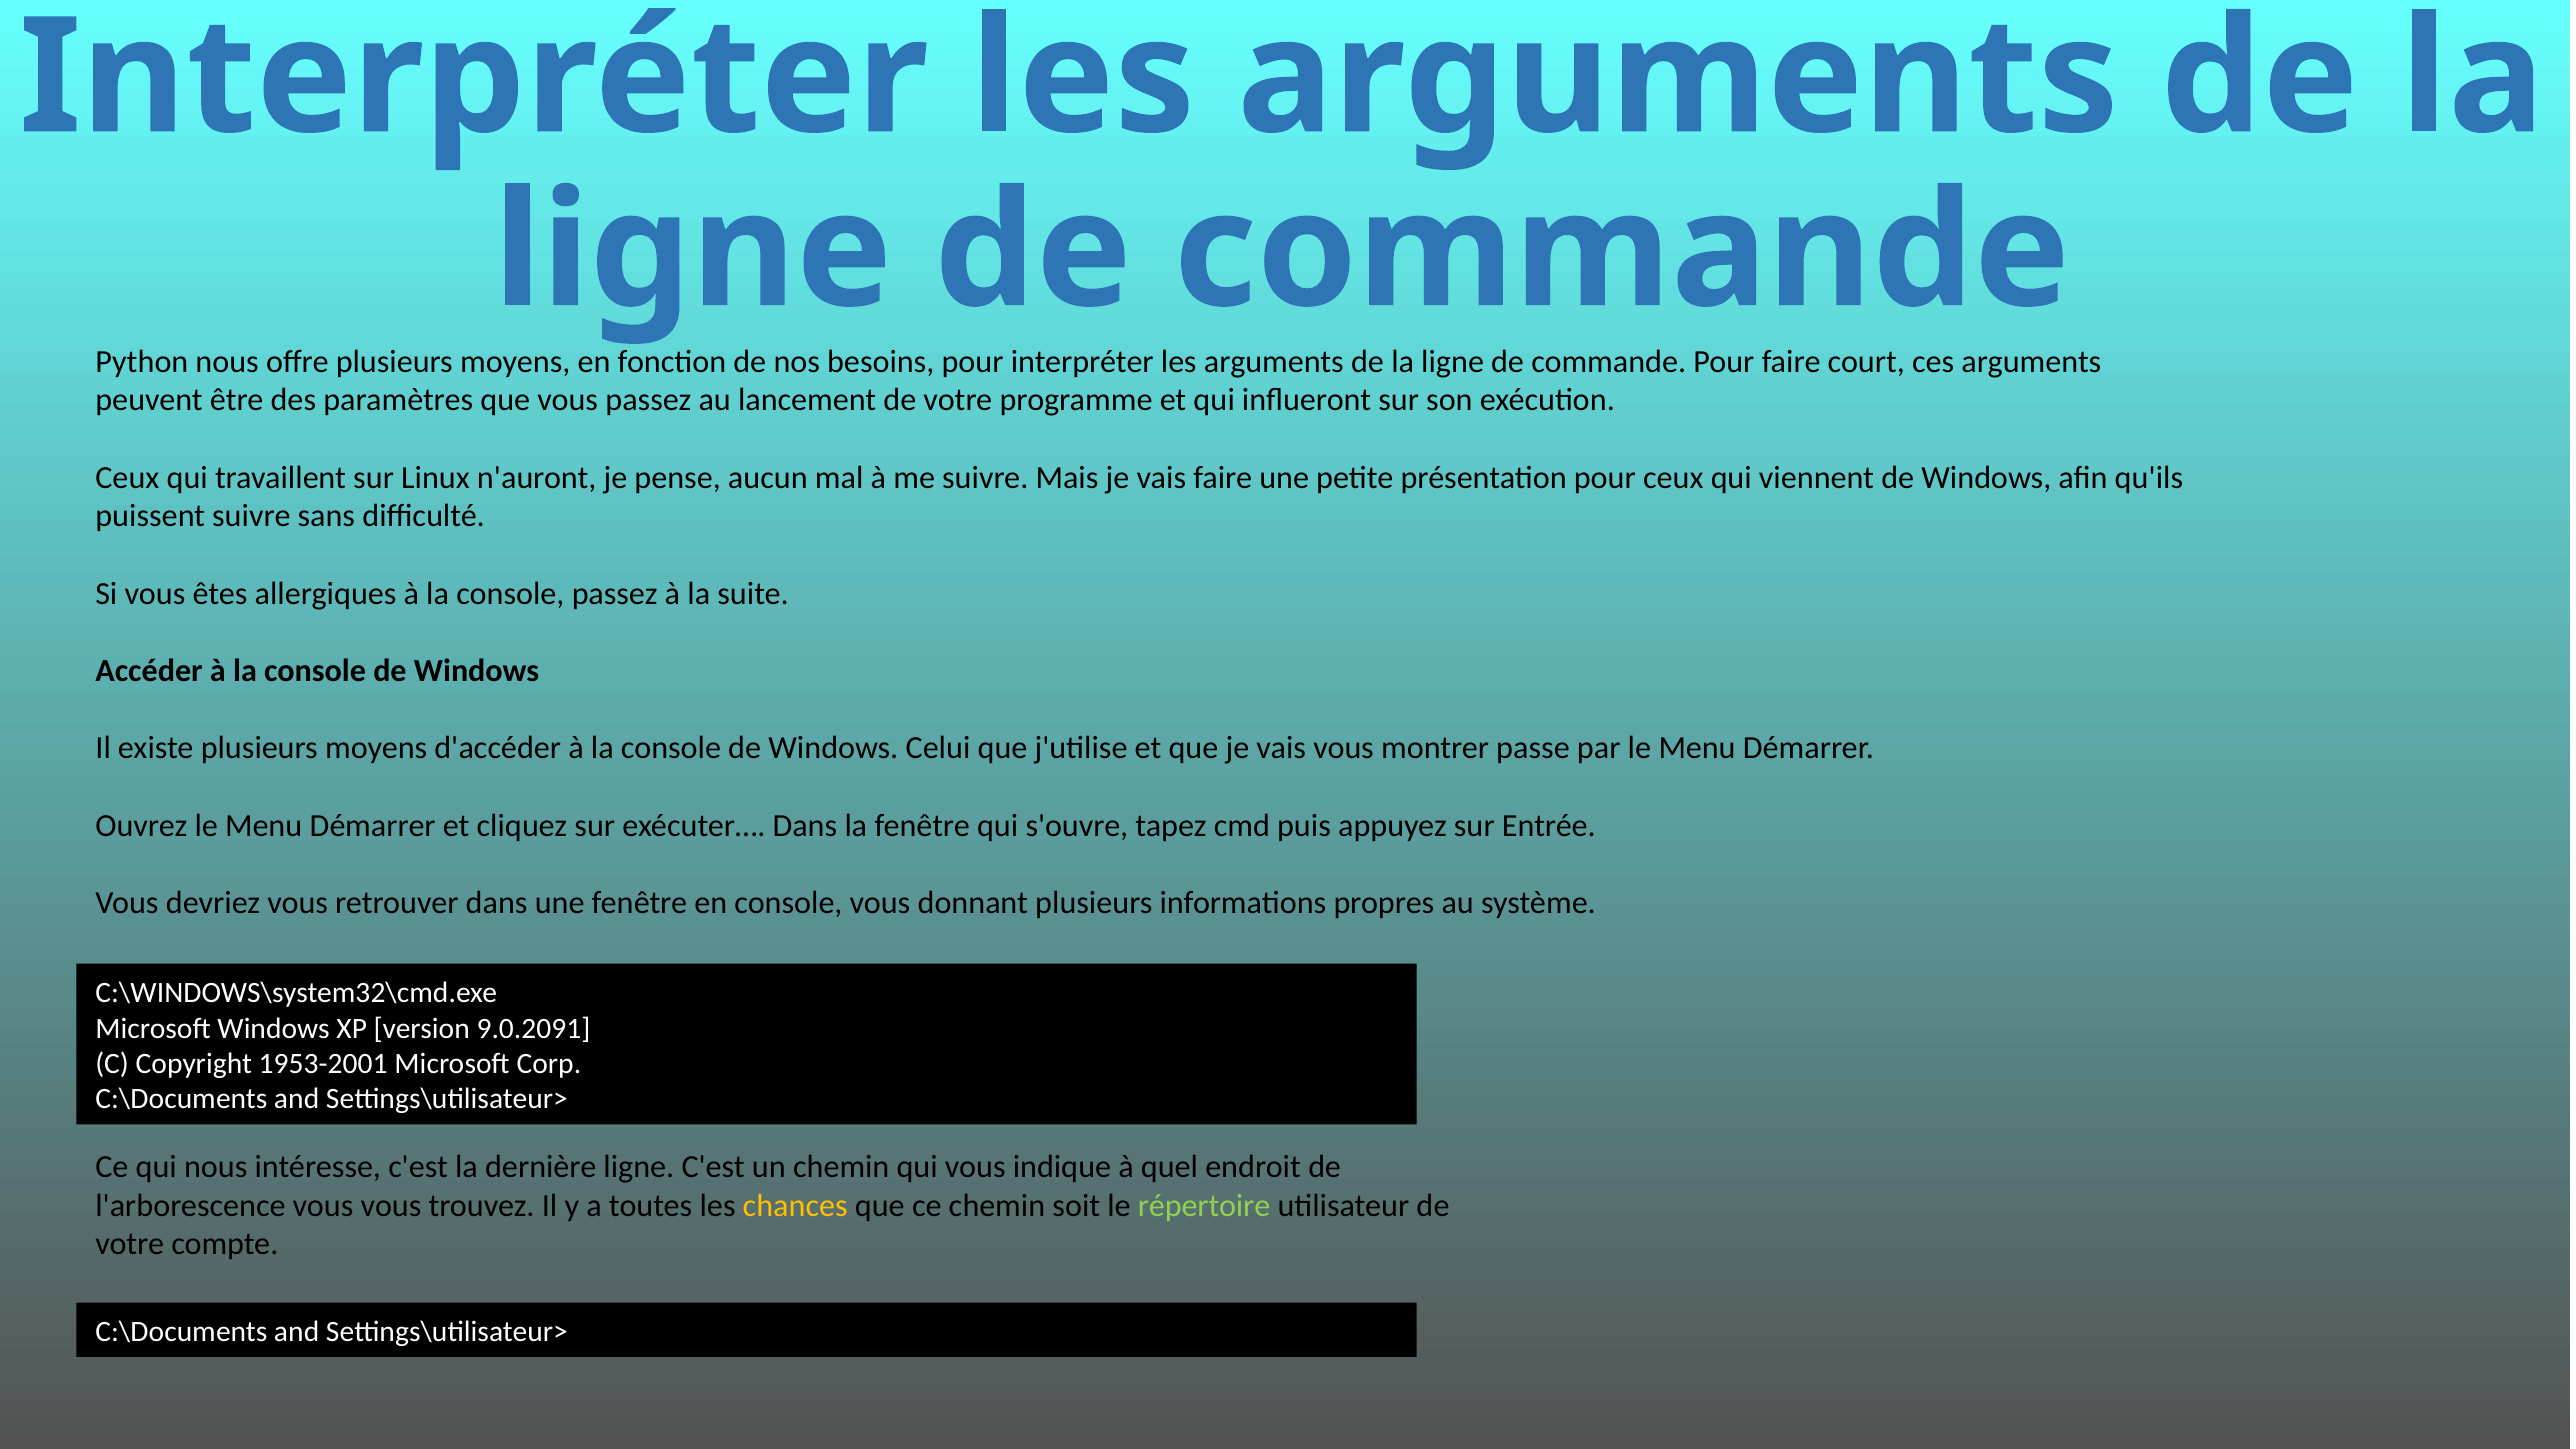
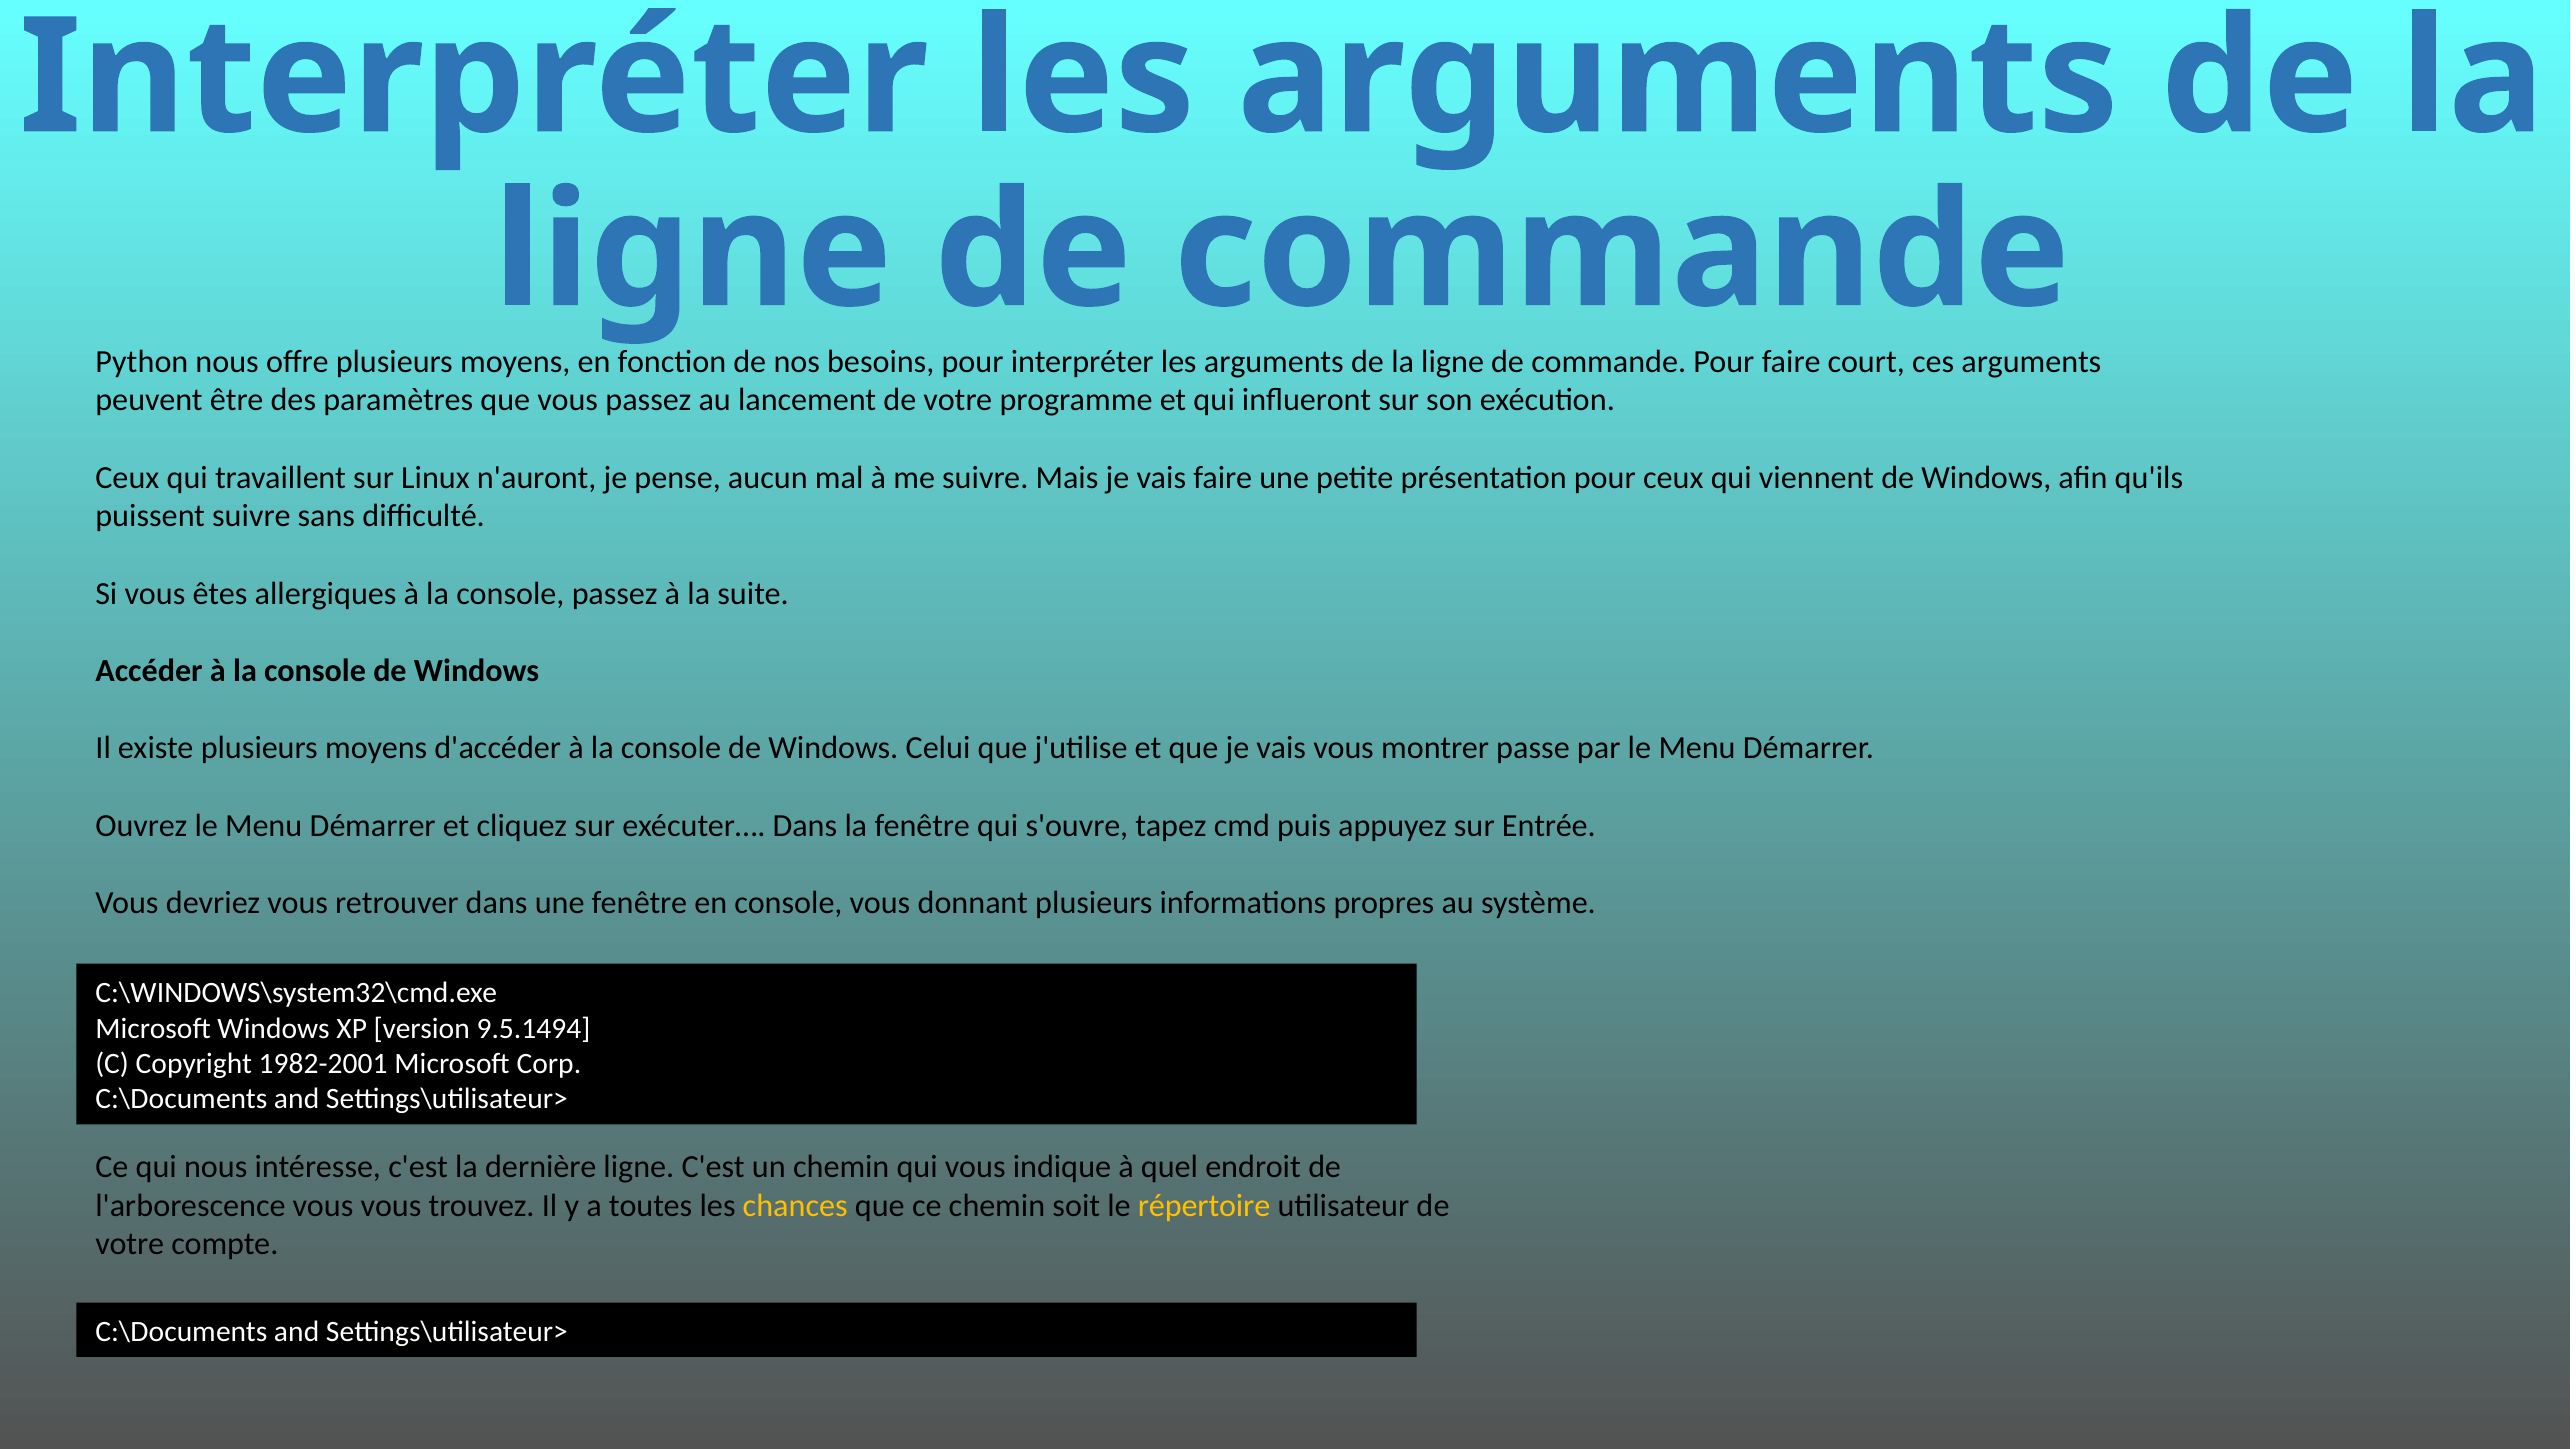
9.0.2091: 9.0.2091 -> 9.5.1494 (533, 1028)
1953-2001: 1953-2001 -> 1982-2001 (323, 1064)
répertoire colour: light green -> yellow (1204, 1206)
